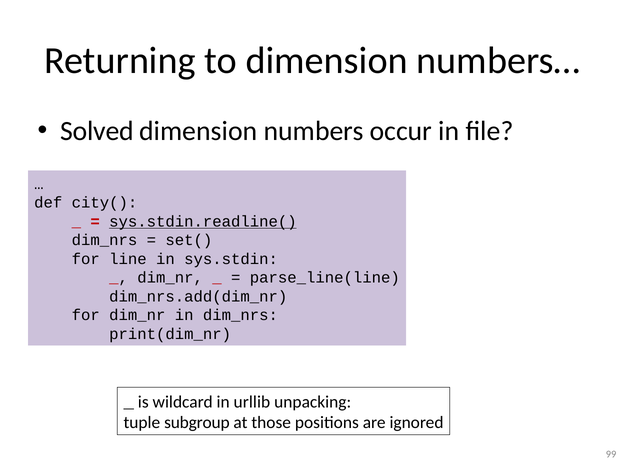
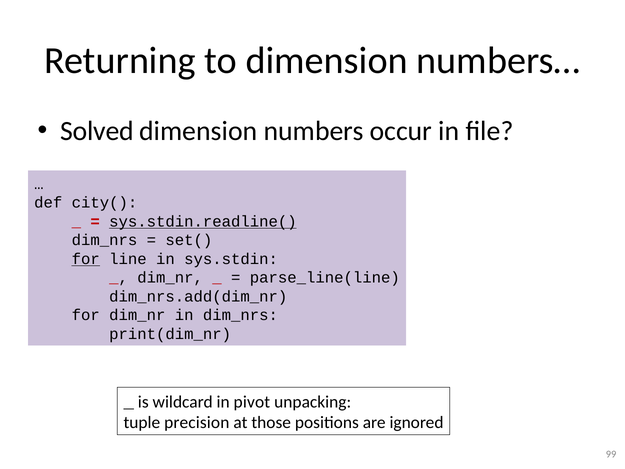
for underline: none -> present (86, 259)
urllib: urllib -> pivot (252, 402)
subgroup: subgroup -> precision (197, 422)
